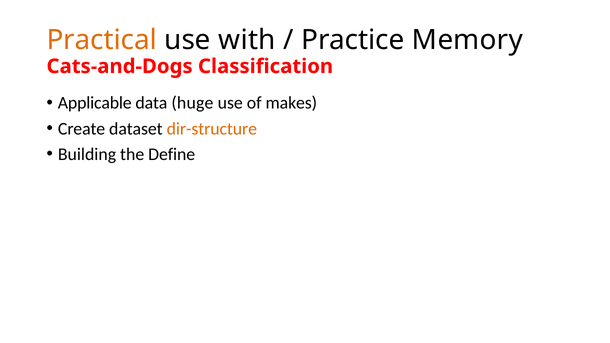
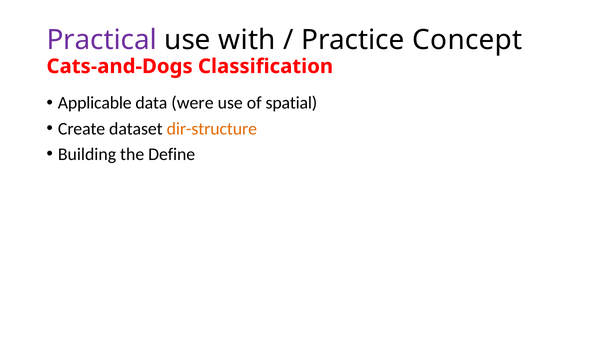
Practical colour: orange -> purple (102, 40)
Memory: Memory -> Concept (467, 40)
huge: huge -> were (192, 103)
makes: makes -> spatial (291, 103)
